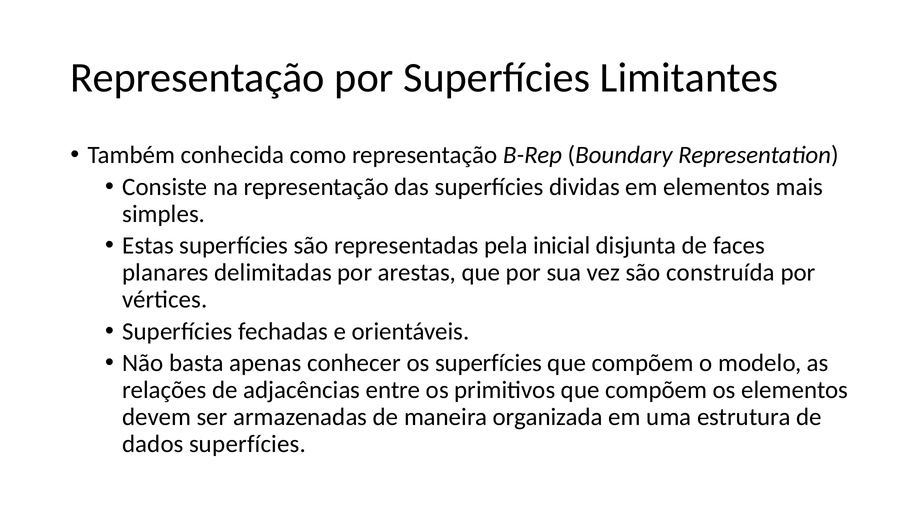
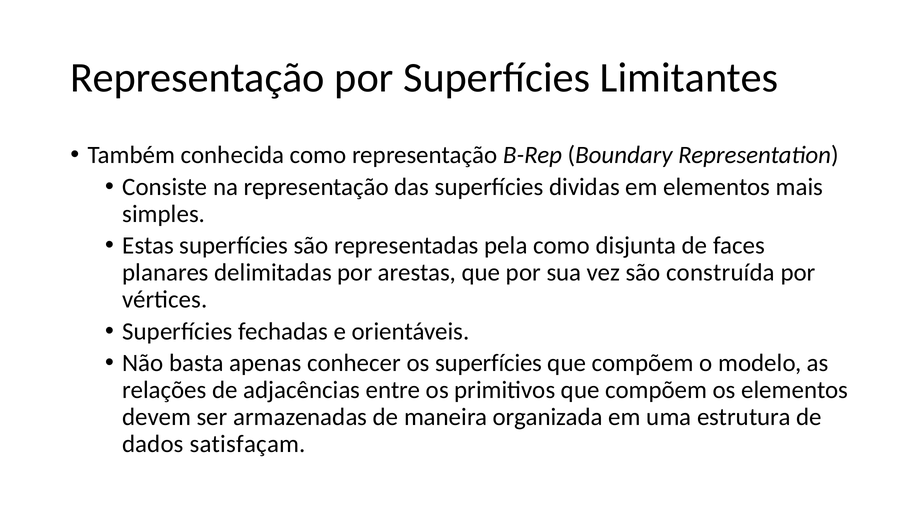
pela inicial: inicial -> como (562, 246)
dados superfícies: superfícies -> satisfaçam (248, 444)
